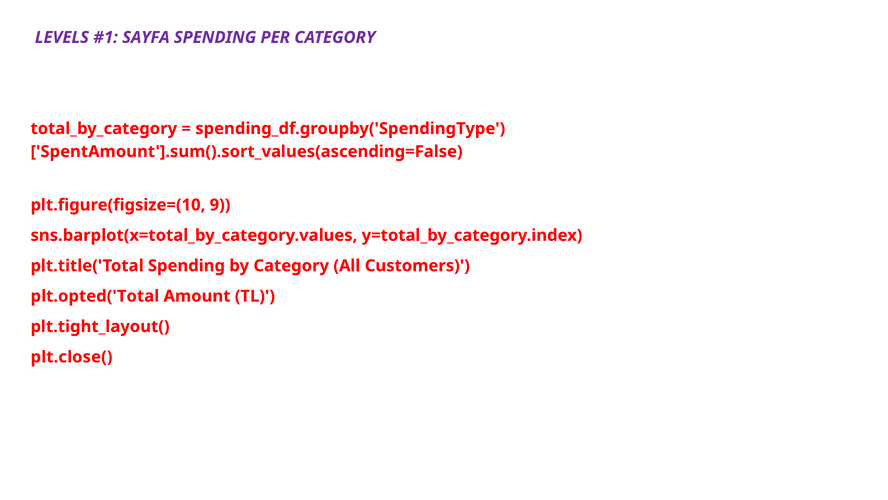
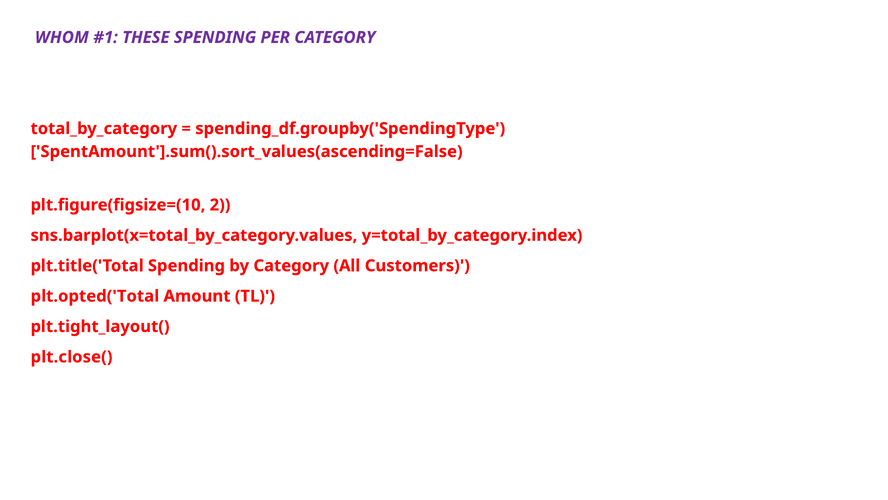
LEVELS: LEVELS -> WHOM (62, 37)
SAYFA: SAYFA -> THESE (146, 37)
9: 9 -> 2 (220, 205)
